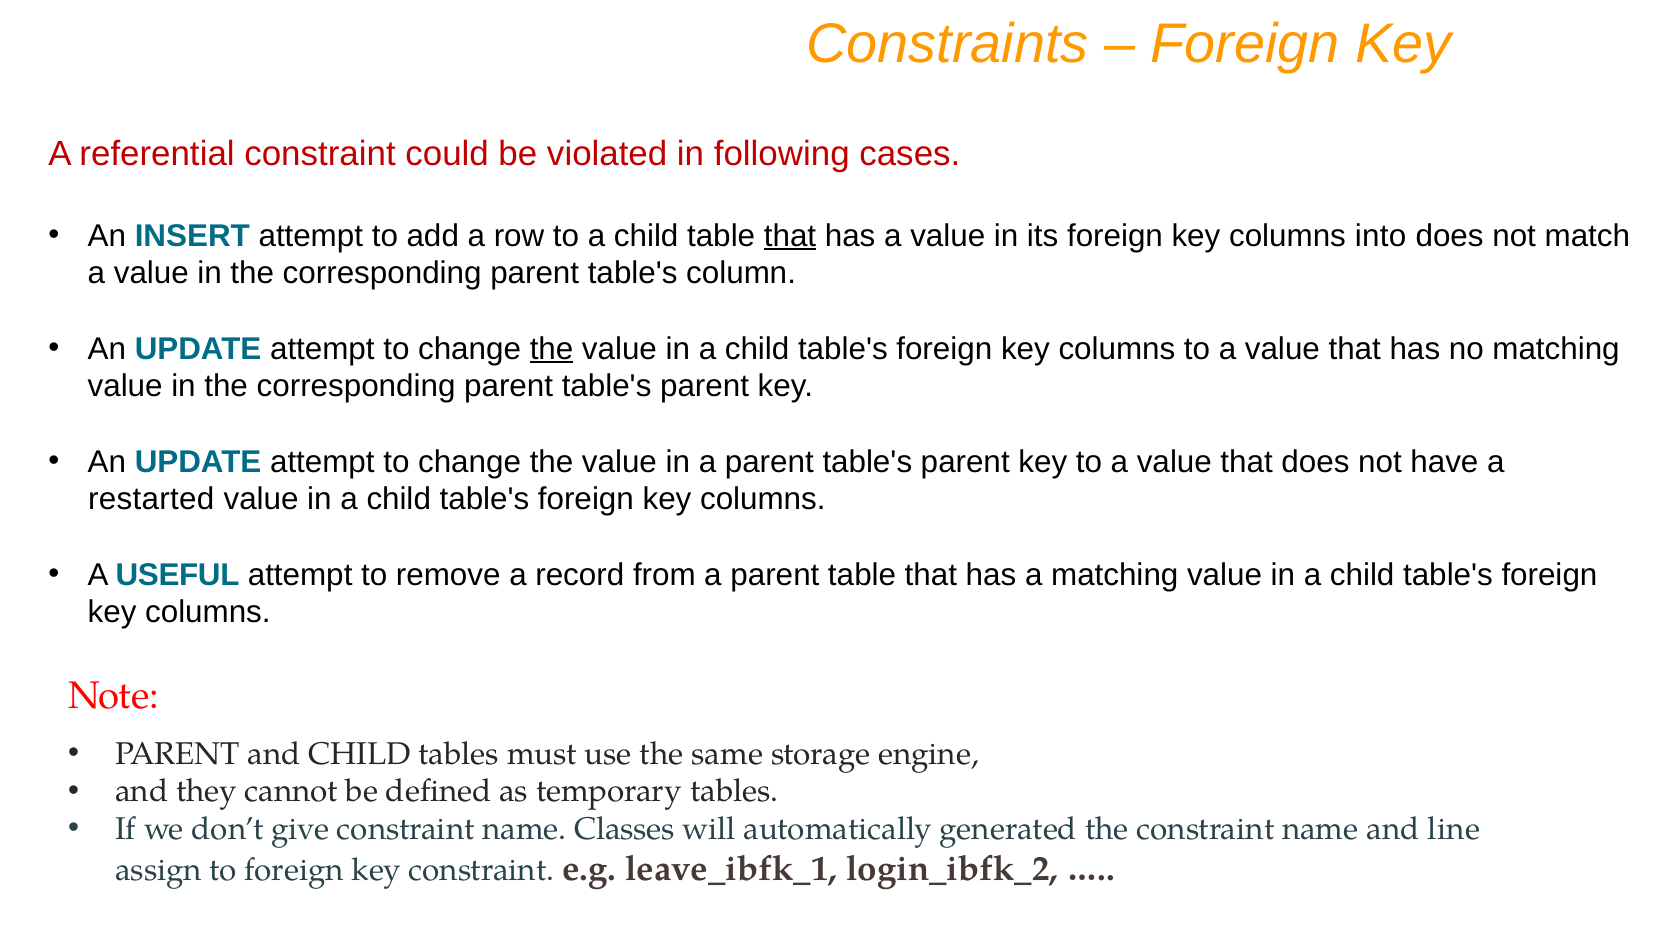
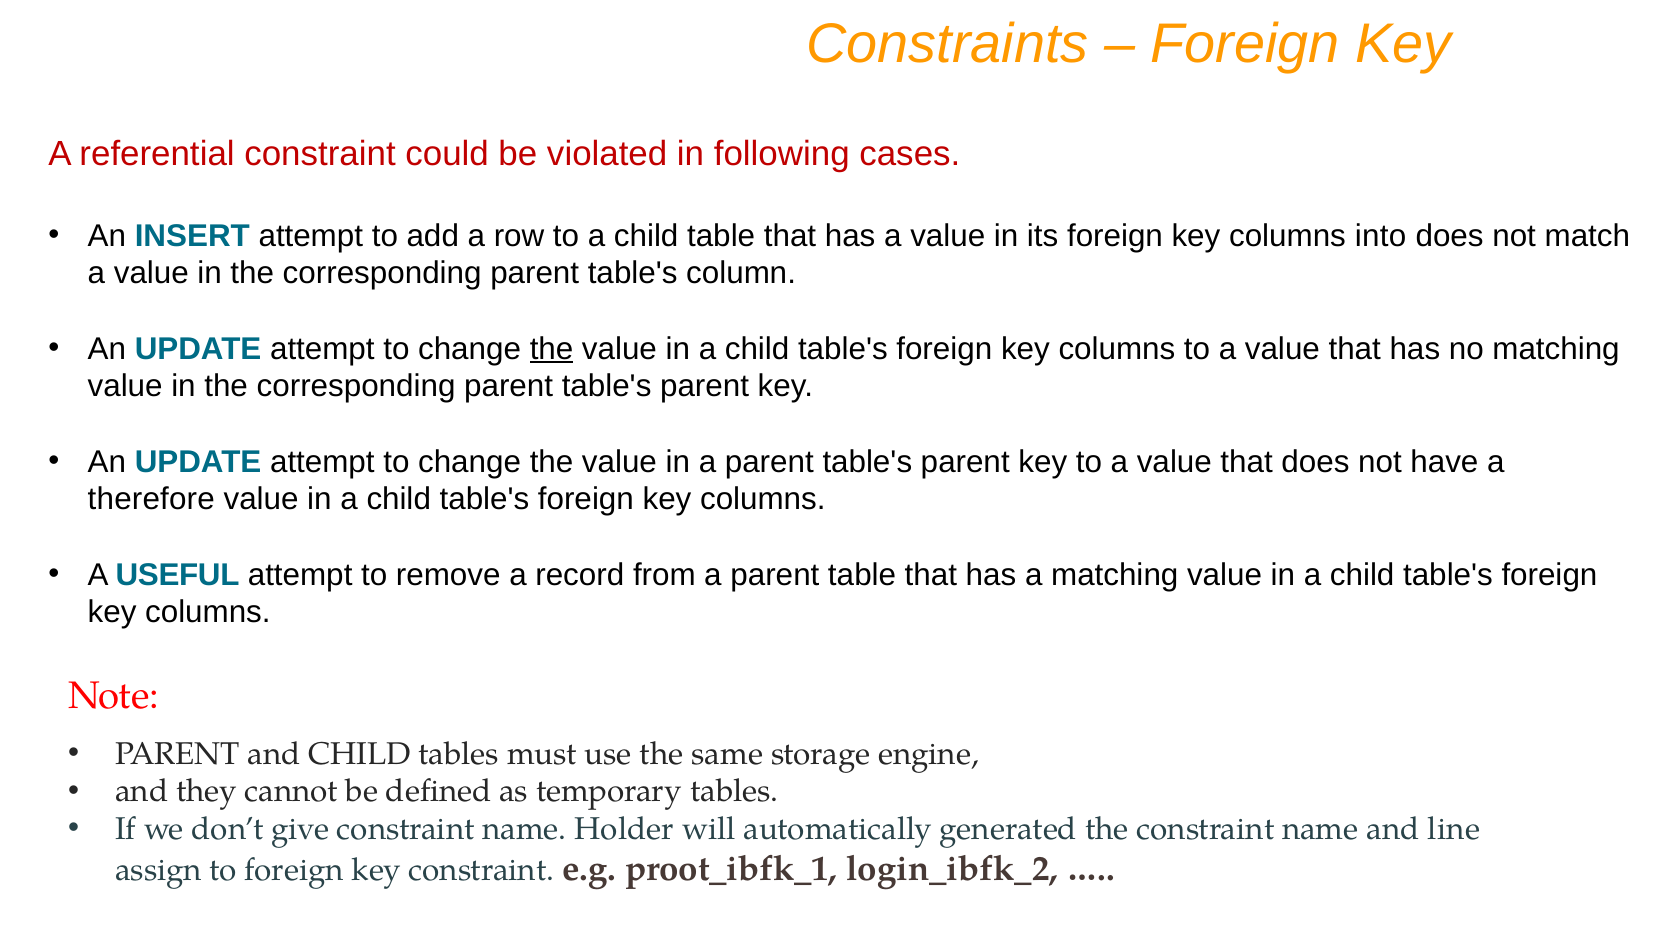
that underline: present -> none (790, 236)
restarted: restarted -> therefore (151, 499)
Classes: Classes -> Holder (624, 829)
leave_ibfk_1: leave_ibfk_1 -> proot_ibfk_1 (731, 869)
